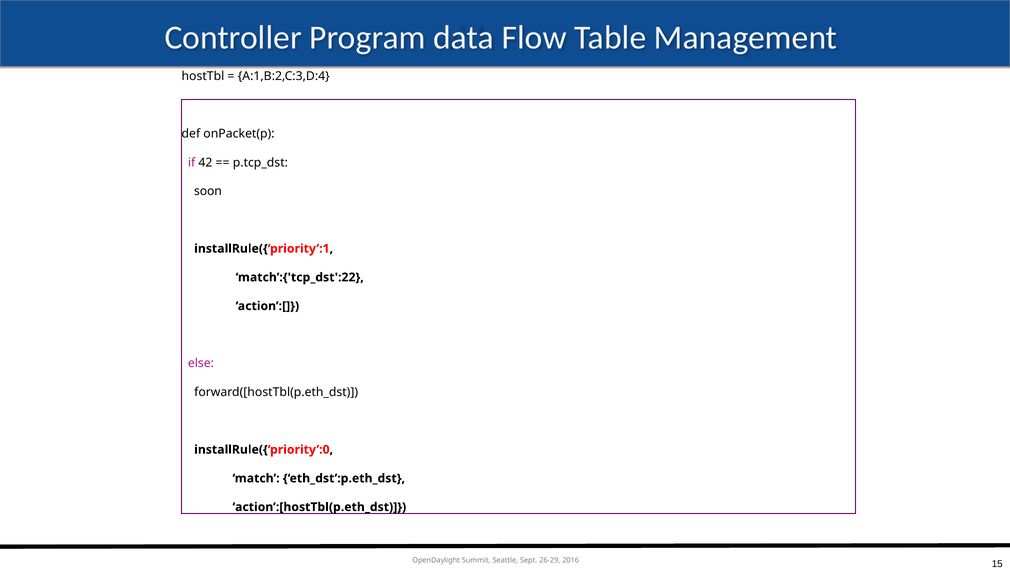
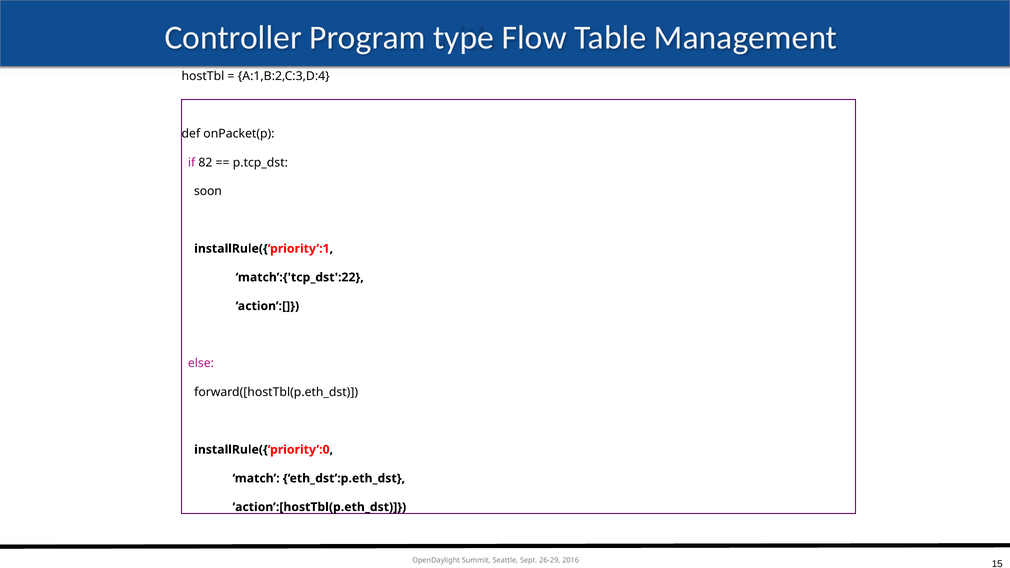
data: data -> type (464, 38)
42: 42 -> 82 (205, 163)
